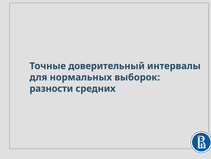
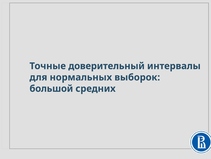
разности: разности -> большой (51, 88)
